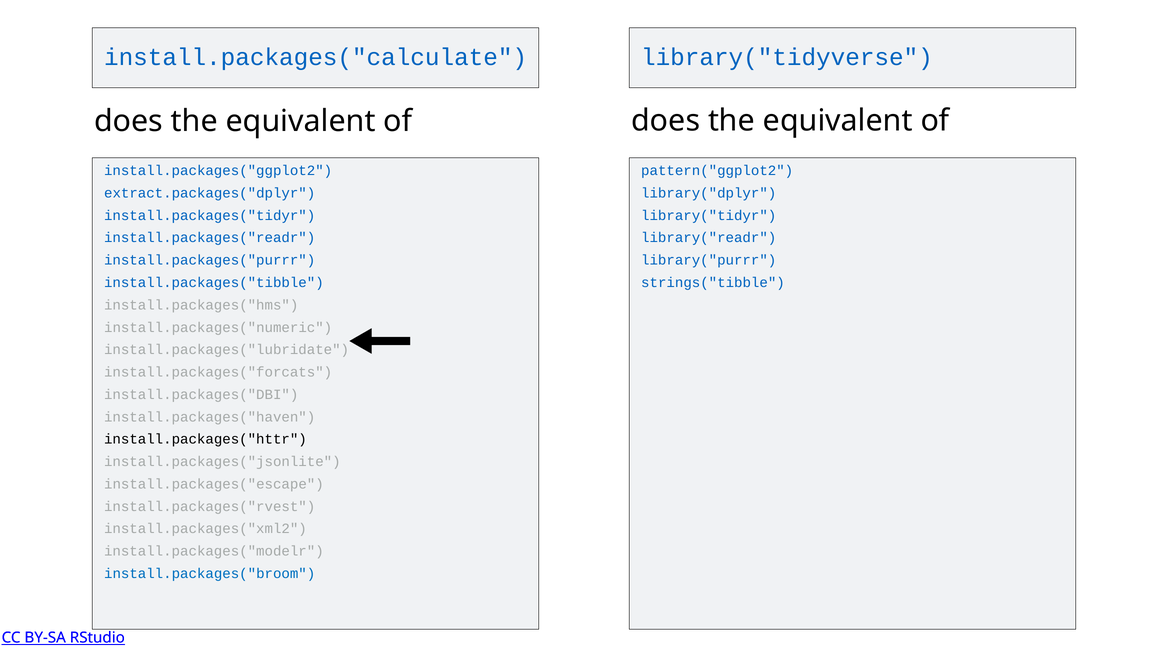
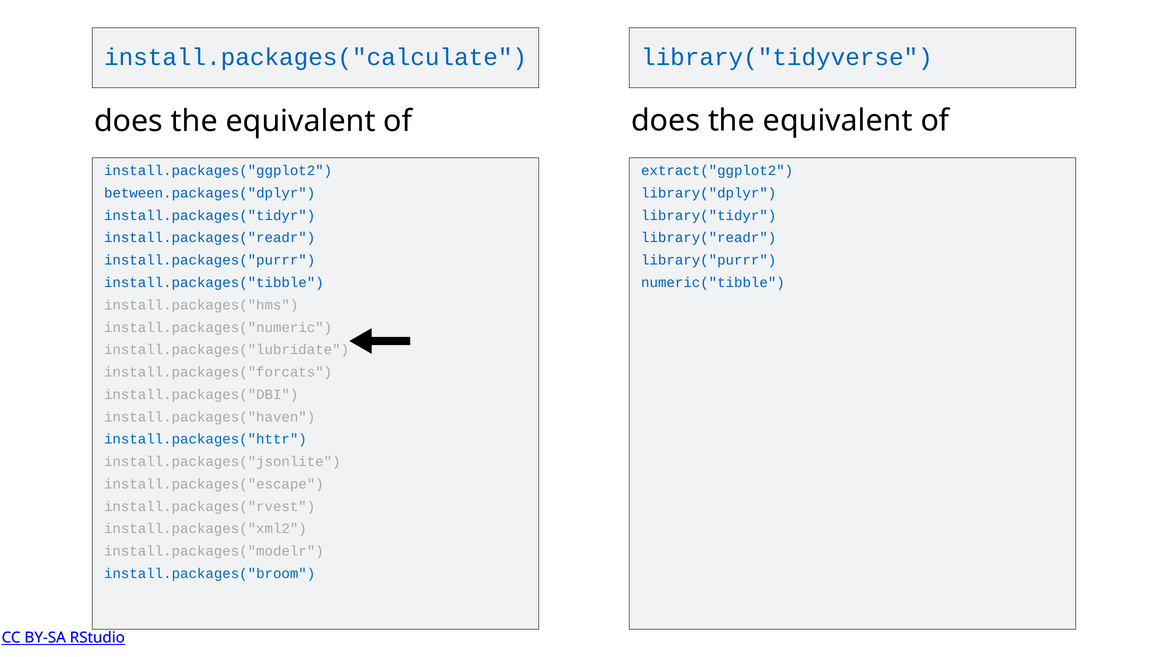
pattern("ggplot2: pattern("ggplot2 -> extract("ggplot2 (717, 171)
extract.packages("dplyr: extract.packages("dplyr -> between.packages("dplyr (210, 193)
strings("tibble: strings("tibble -> numeric("tibble (713, 282)
install.packages("httr colour: black -> blue (205, 439)
